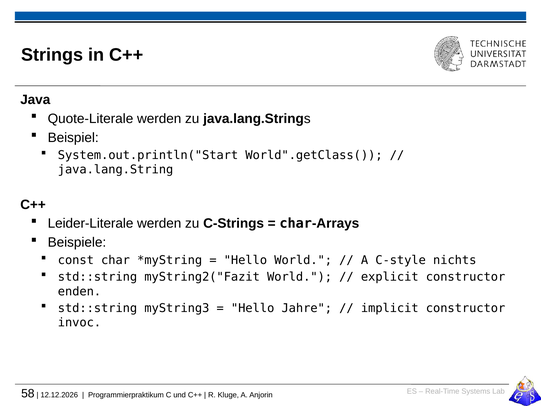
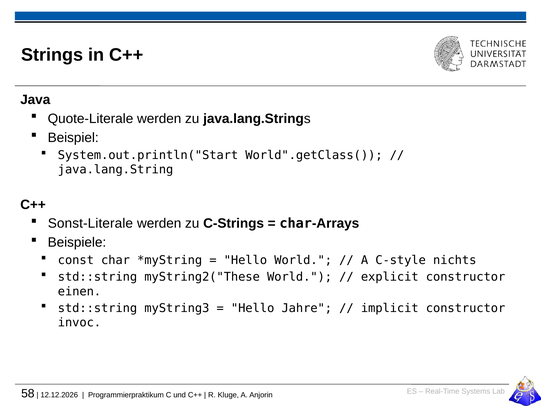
Leider-Literale: Leider-Literale -> Sonst-Literale (90, 223)
myString2("Fazit: myString2("Fazit -> myString2("These (202, 277)
enden: enden -> einen (79, 291)
